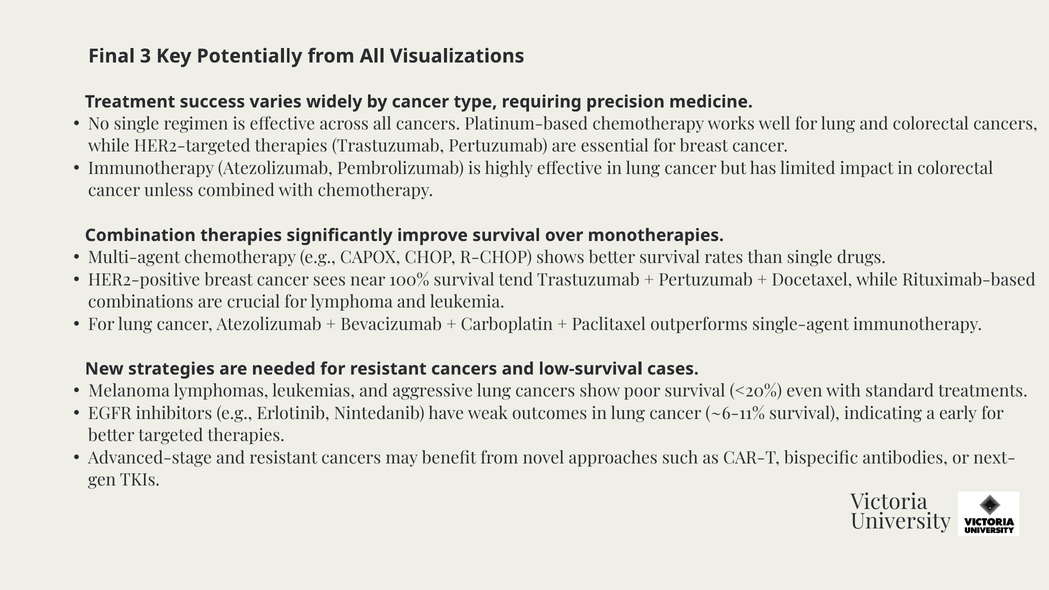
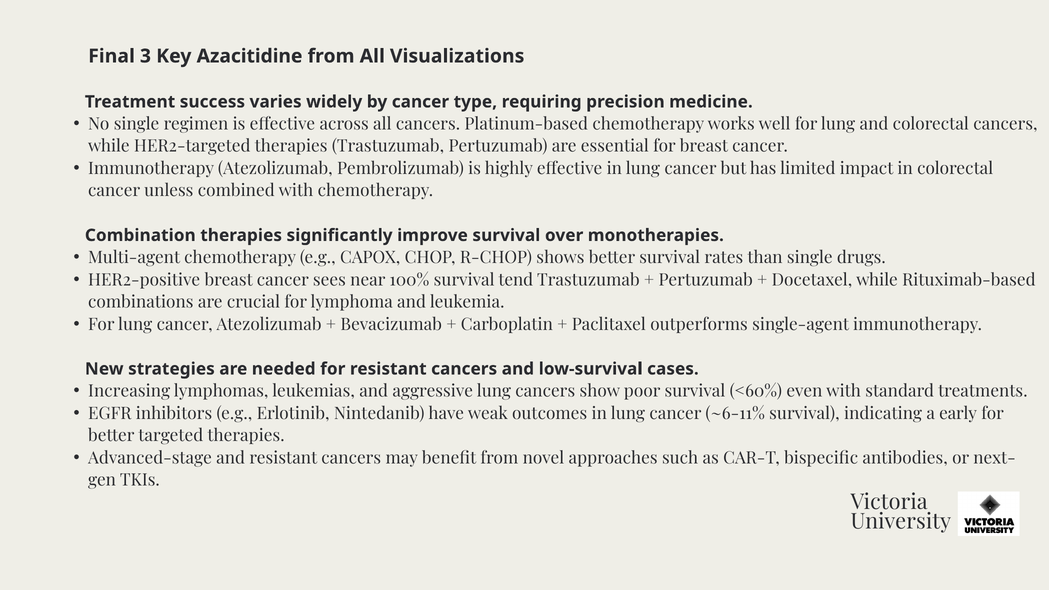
Potentially: Potentially -> Azacitidine (250, 56)
Melanoma: Melanoma -> Increasing (129, 391)
<20%: <20% -> <60% (756, 391)
